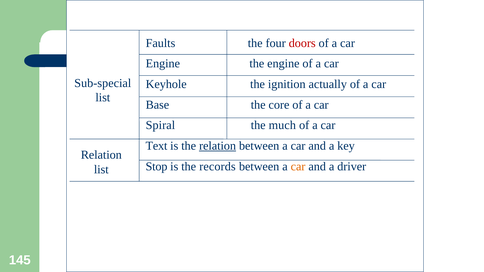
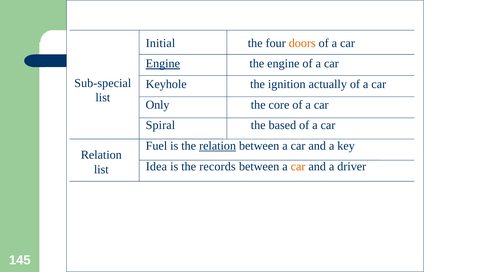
Faults: Faults -> Initial (160, 43)
doors colour: red -> orange (302, 43)
Engine underline: none -> present (163, 64)
Base: Base -> Only (158, 105)
much: much -> based (282, 125)
Text: Text -> Fuel (156, 146)
Stop: Stop -> Idea (156, 167)
